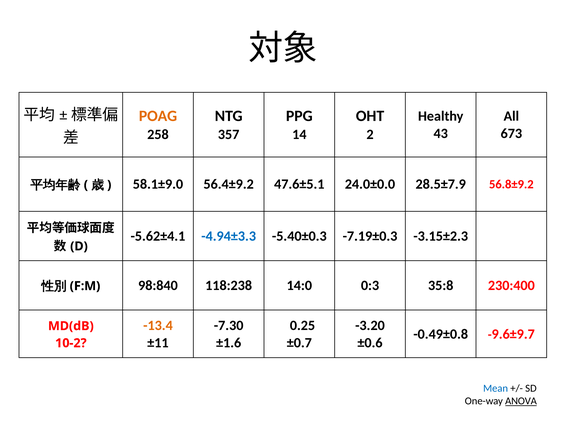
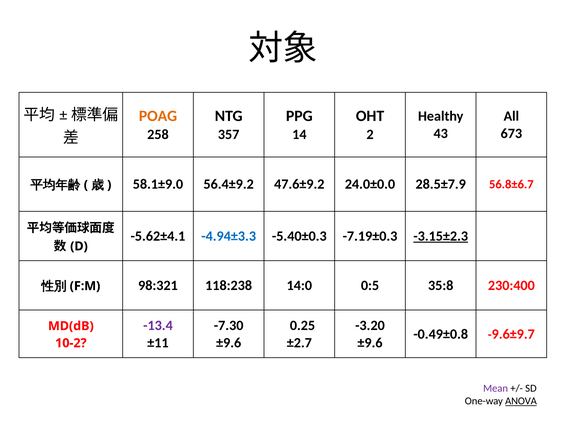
47.6±5.1: 47.6±5.1 -> 47.6±9.2 (299, 184)
56.8±9.2: 56.8±9.2 -> 56.8±6.7 (511, 184)
-3.15±2.3 underline: none -> present (441, 236)
98:840: 98:840 -> 98:321 (158, 285)
0:3: 0:3 -> 0:5 (370, 285)
-13.4 colour: orange -> purple (158, 325)
±1.6: ±1.6 -> ±9.6 (229, 342)
±0.7: ±0.7 -> ±2.7 (299, 342)
±0.6: ±0.6 -> ±9.6 (370, 342)
Mean colour: blue -> purple (496, 388)
